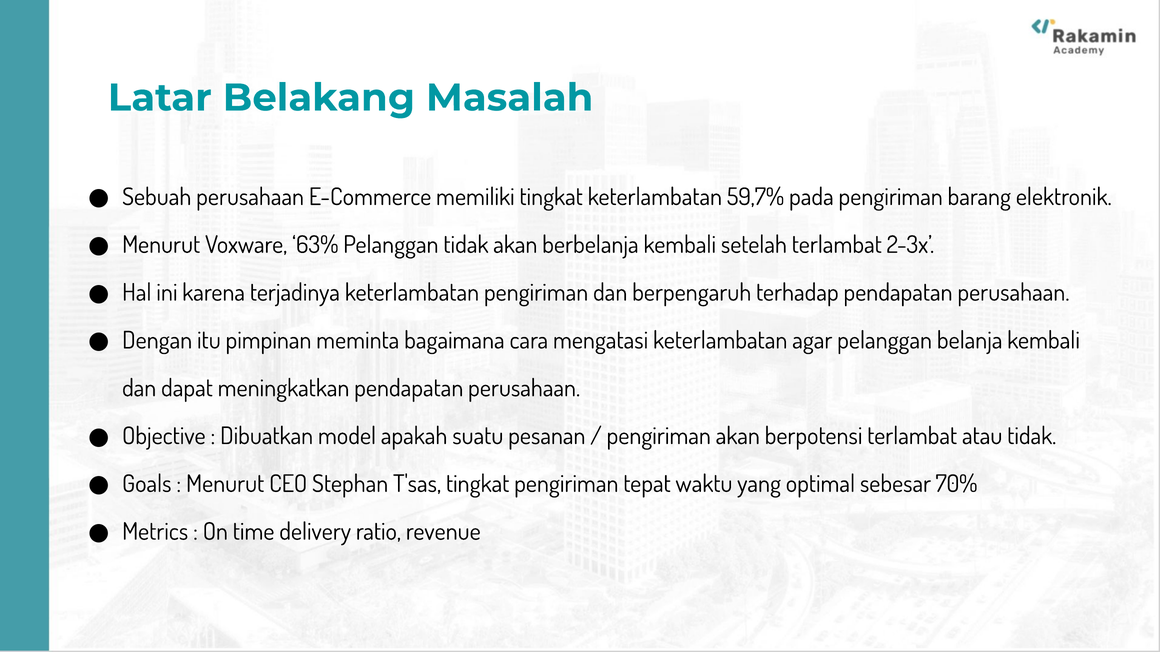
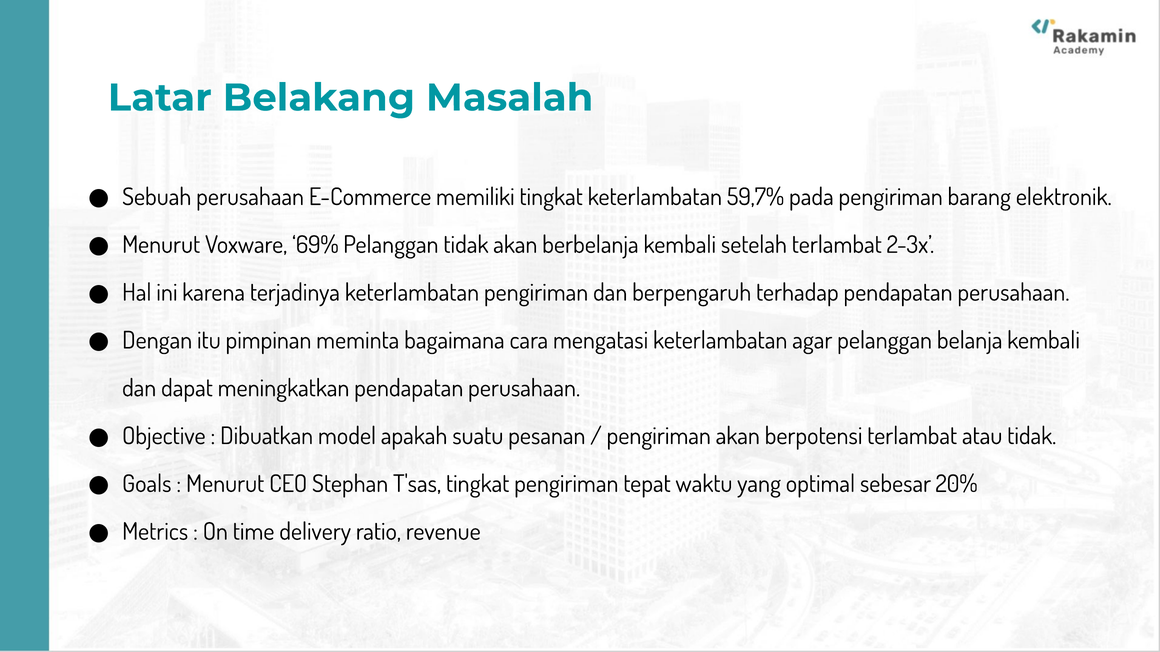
63%: 63% -> 69% (315, 245)
70%: 70% -> 20% (957, 484)
